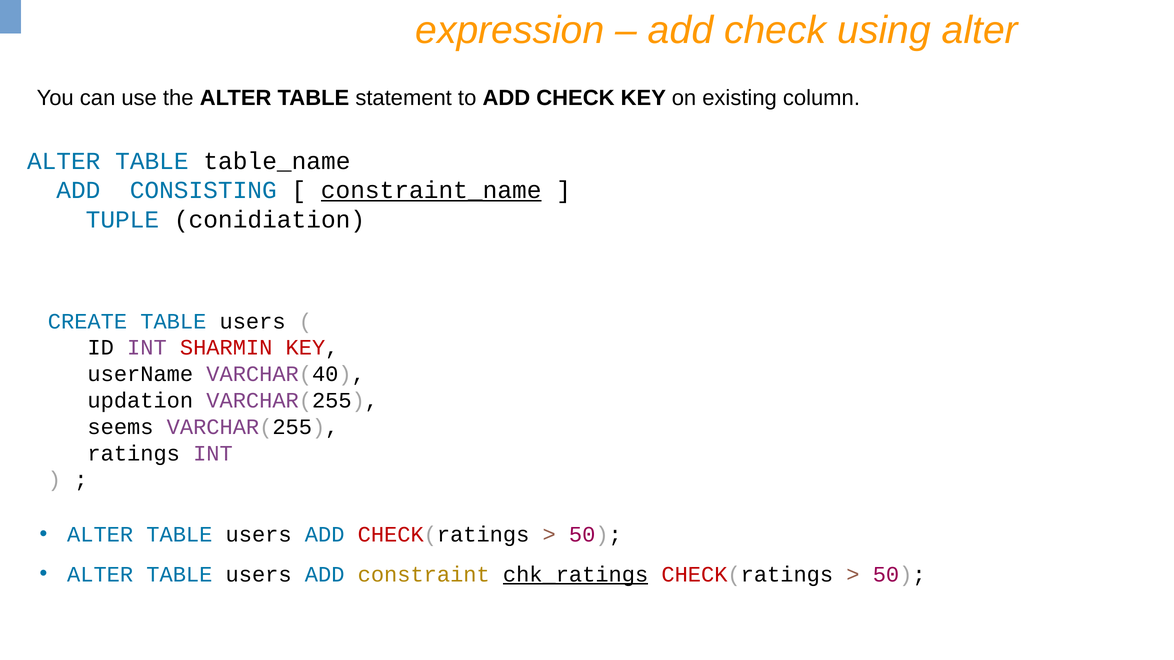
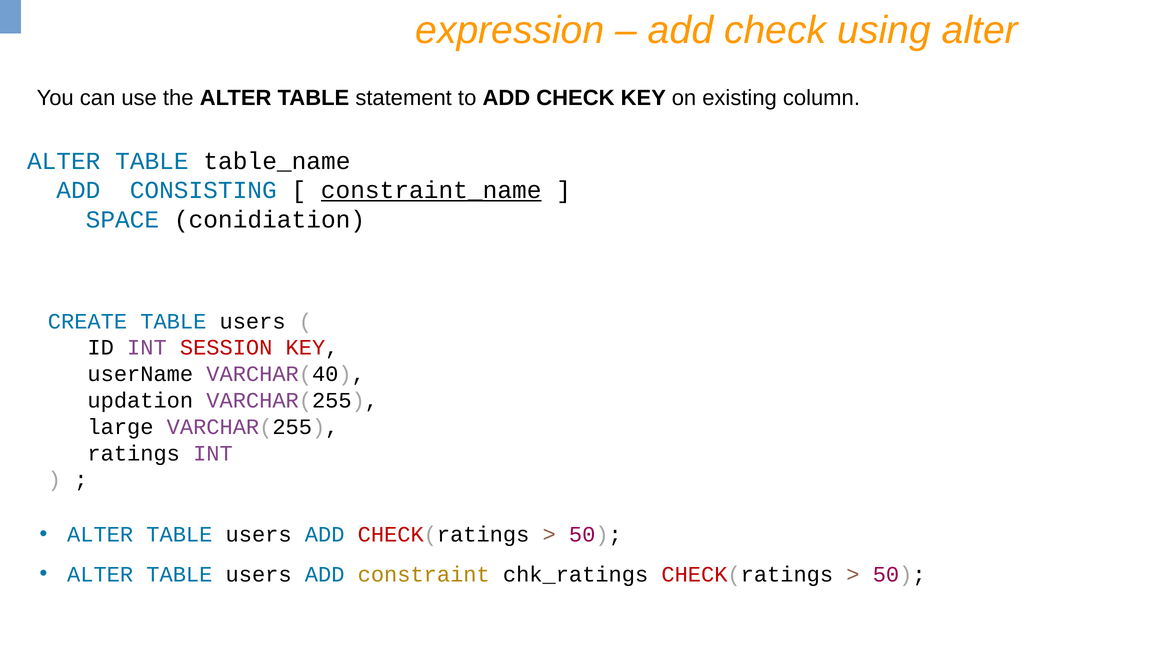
TUPLE: TUPLE -> SPACE (122, 220)
SHARMIN: SHARMIN -> SESSION (226, 348)
seems: seems -> large (121, 427)
chk_ratings underline: present -> none (576, 575)
